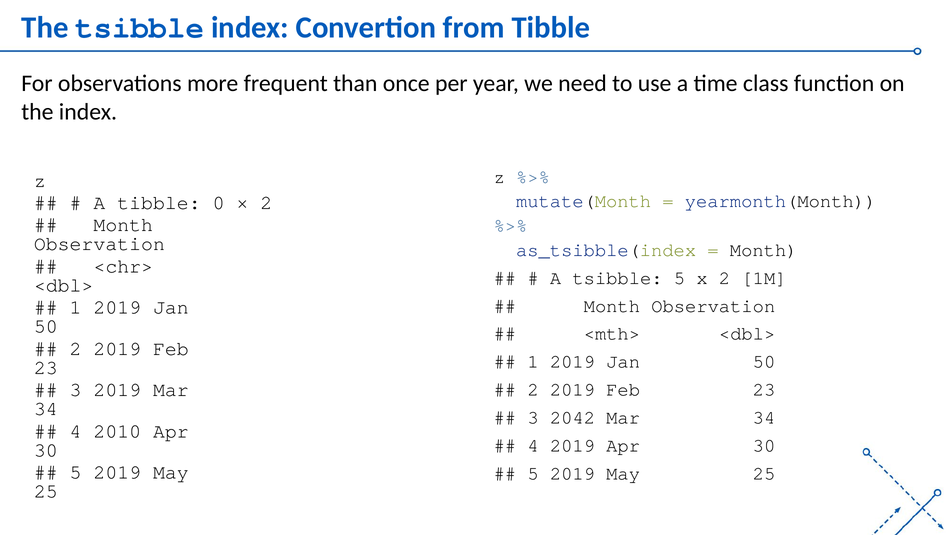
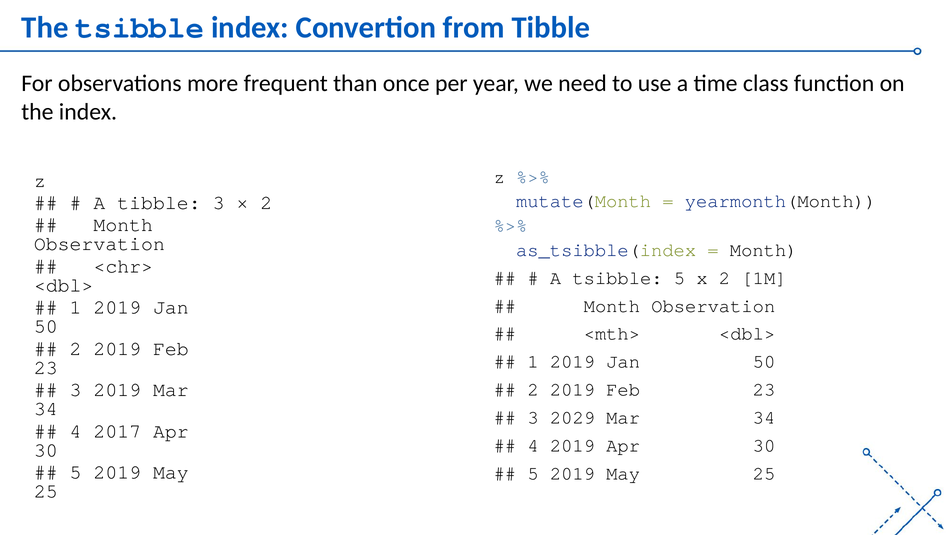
tibble 0: 0 -> 3 (219, 203)
2042: 2042 -> 2029 (573, 417)
2010: 2010 -> 2017 (117, 431)
